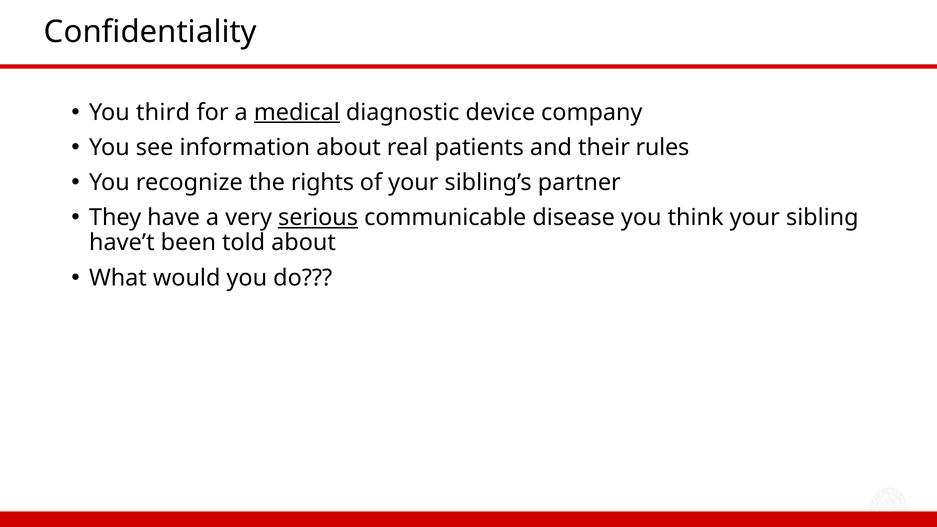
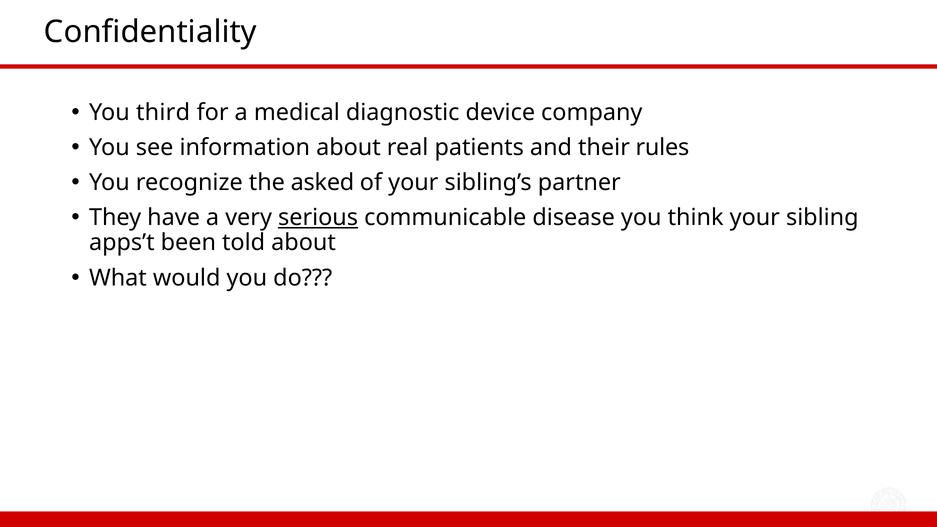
medical underline: present -> none (297, 112)
rights: rights -> asked (322, 182)
have’t: have’t -> apps’t (122, 243)
